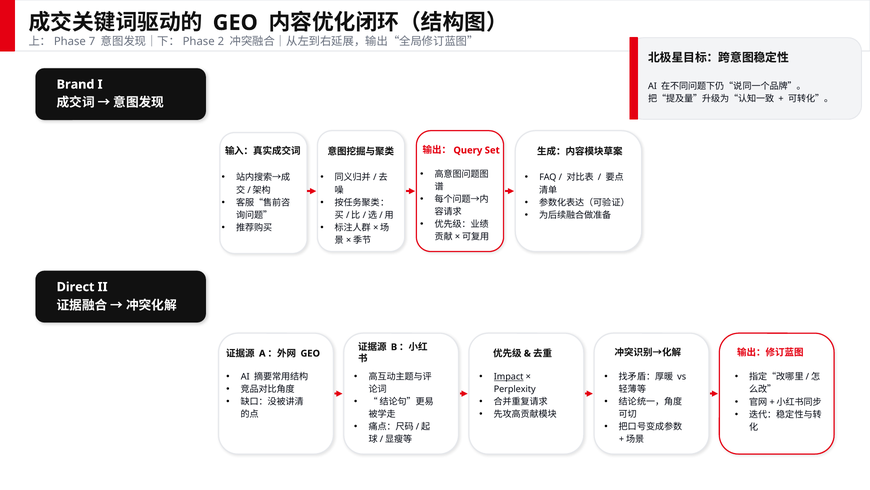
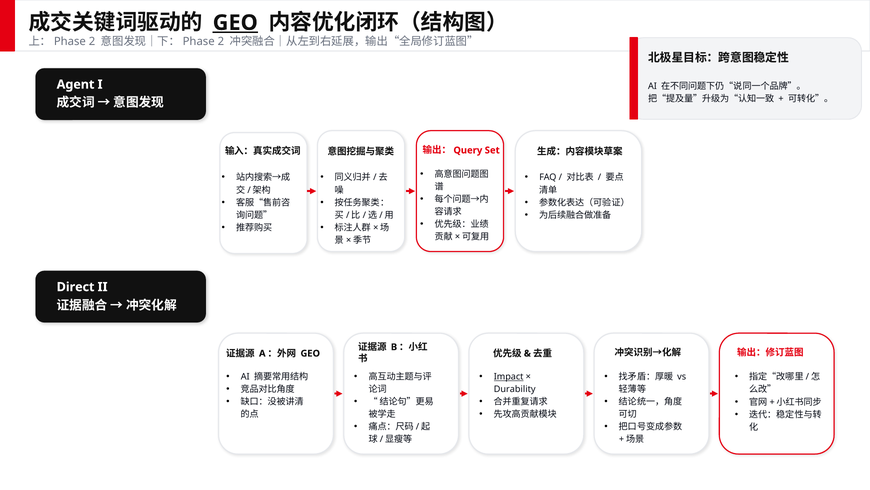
GEO underline: none -> present (235, 23)
7: 7 -> 2 (92, 41)
Brand: Brand -> Agent (76, 84)
Perplexity: Perplexity -> Durability (515, 389)
